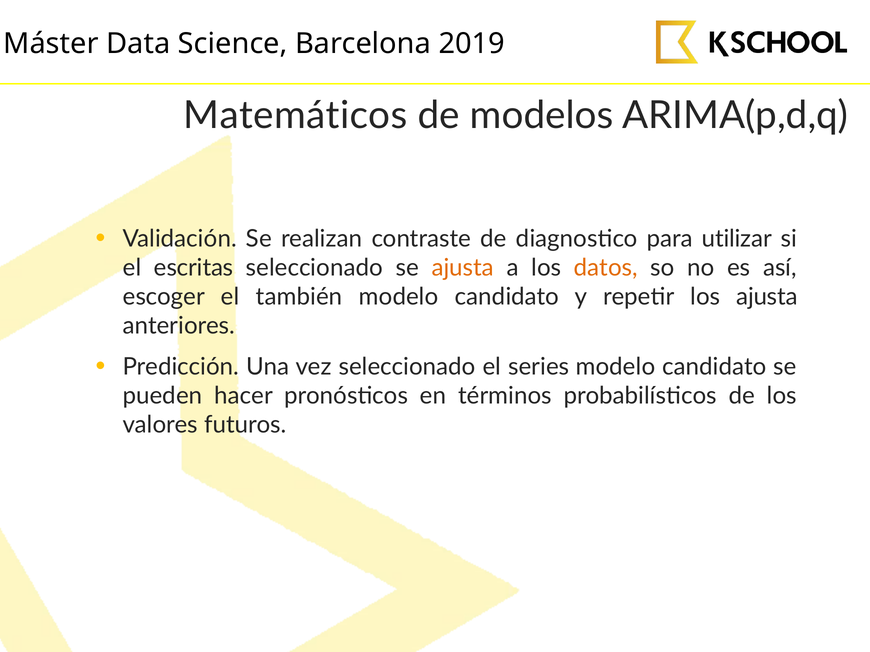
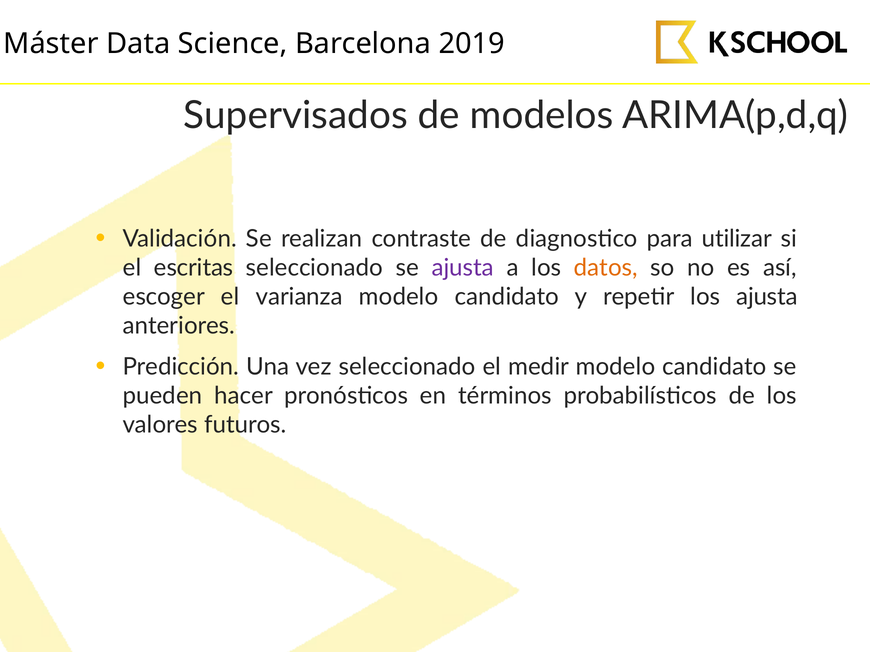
Matemáticos: Matemáticos -> Supervisados (296, 116)
ajusta colour: orange -> purple (463, 268)
también: también -> varianza (299, 297)
series: series -> medir (539, 367)
